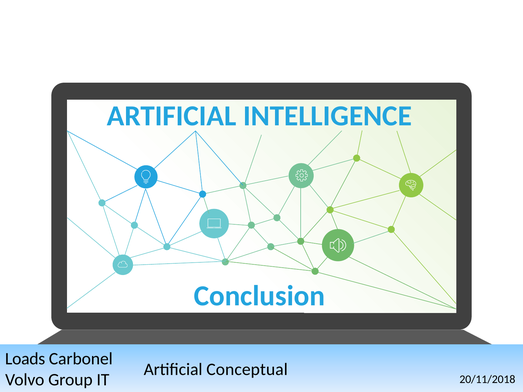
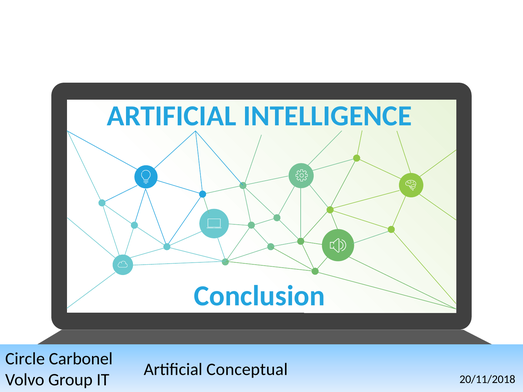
Loads: Loads -> Circle (25, 359)
